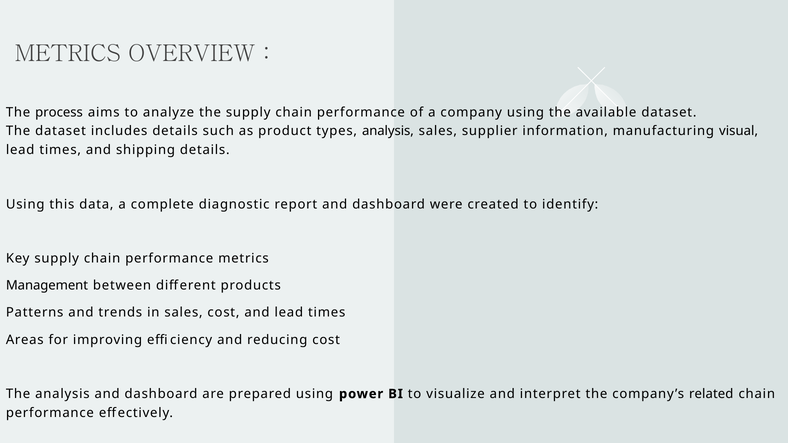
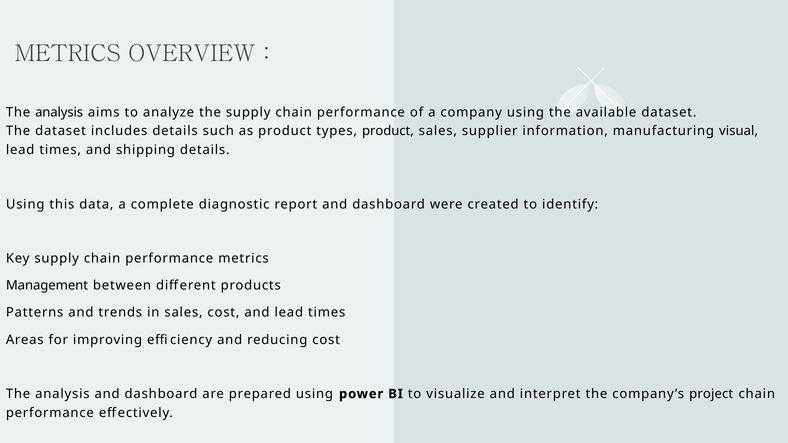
process: process -> analysis (59, 112)
types analysis: analysis -> product (388, 131)
related: related -> project (711, 394)
